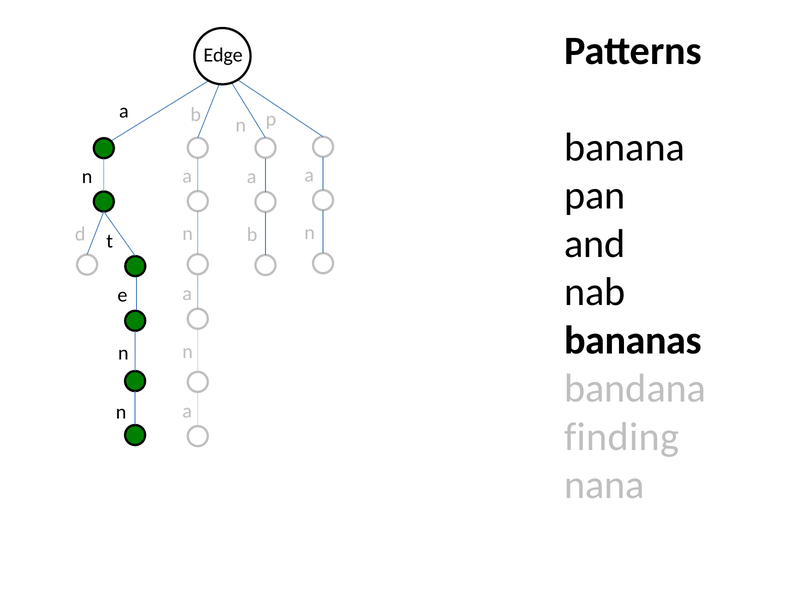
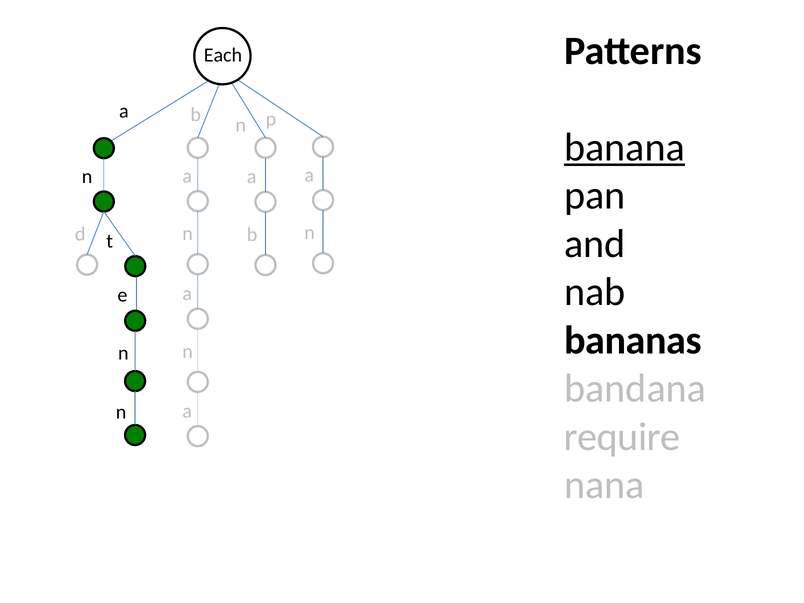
Edge: Edge -> Each (223, 55)
banana underline: none -> present (625, 147)
finding: finding -> require (622, 437)
